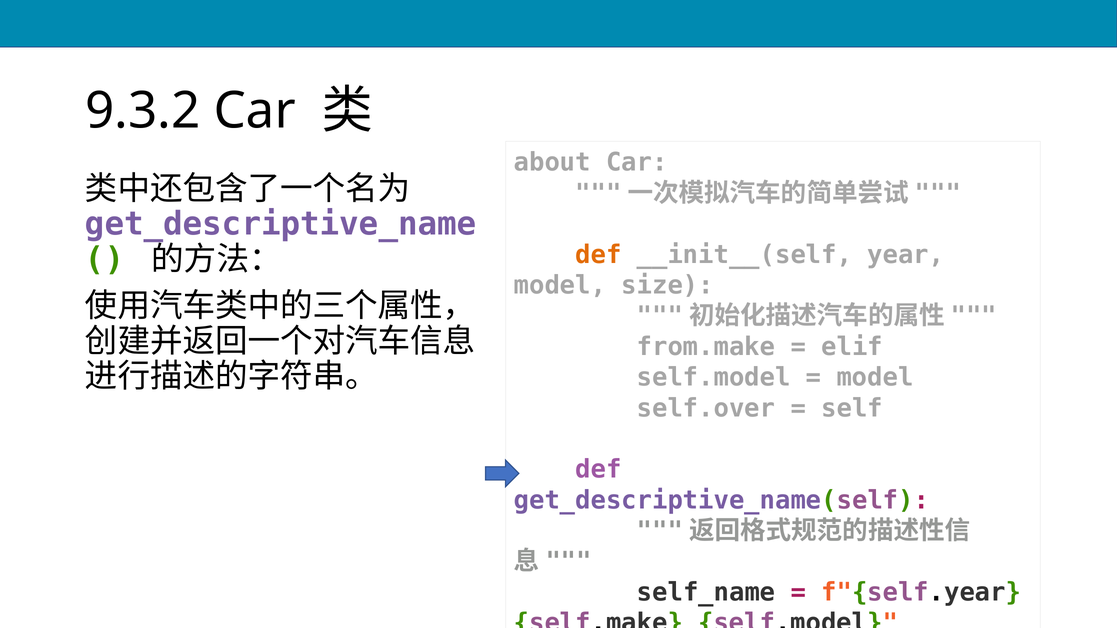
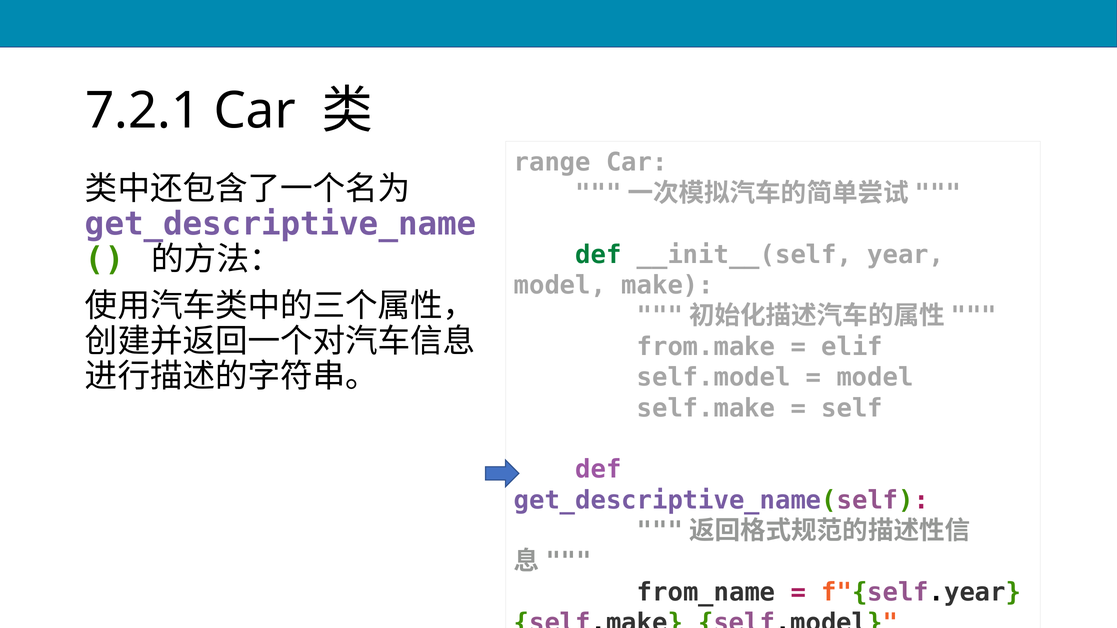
9.3.2: 9.3.2 -> 7.2.1 (143, 111)
about: about -> range (552, 163)
def colour: orange -> green (598, 255)
size: size -> make (668, 285)
self.over: self.over -> self.make (706, 408)
self_name: self_name -> from_name (706, 593)
